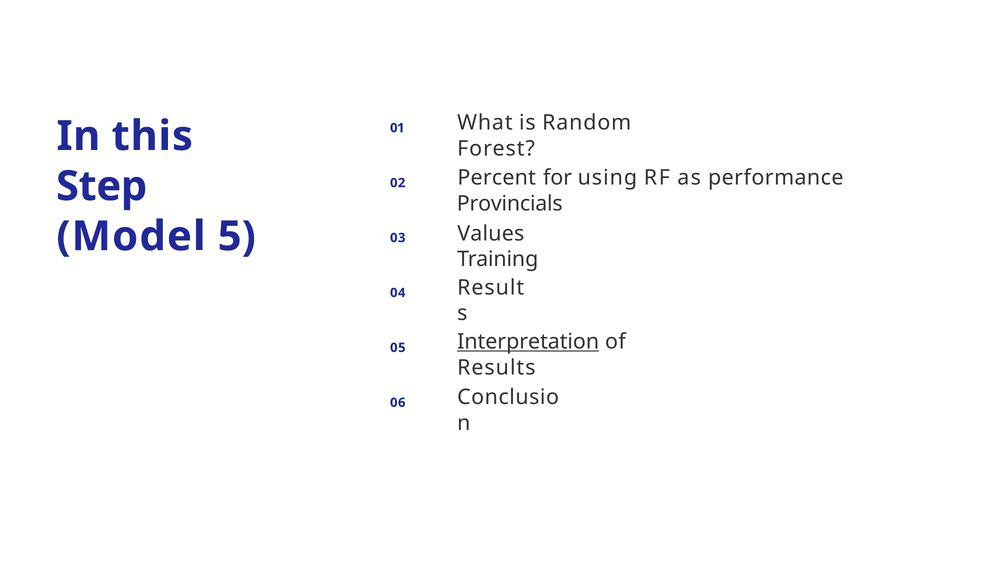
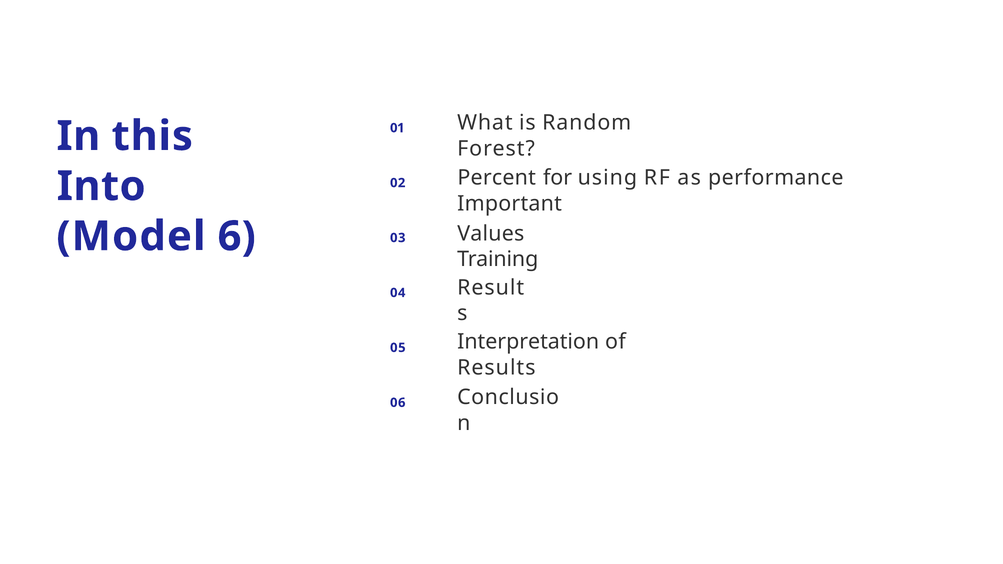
Step: Step -> Into (101, 186)
Provincials: Provincials -> Important (510, 204)
5: 5 -> 6 (237, 237)
Interpretation underline: present -> none (528, 342)
